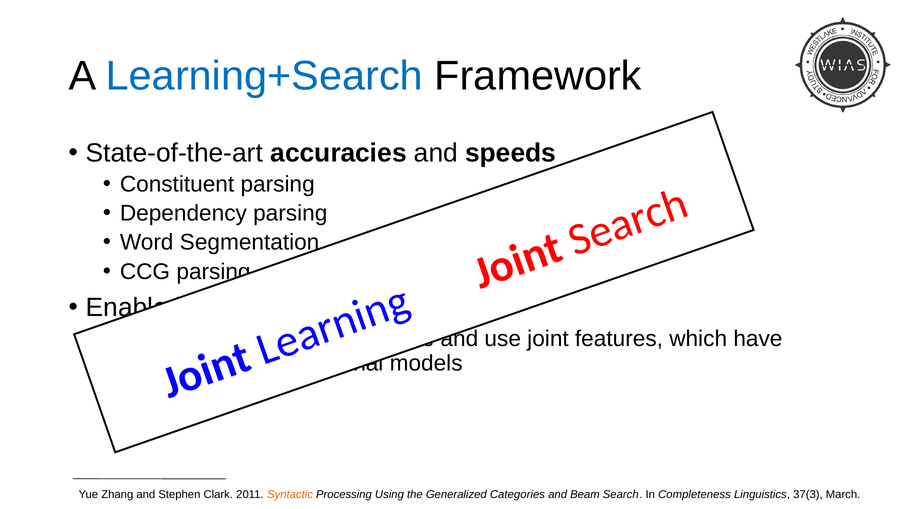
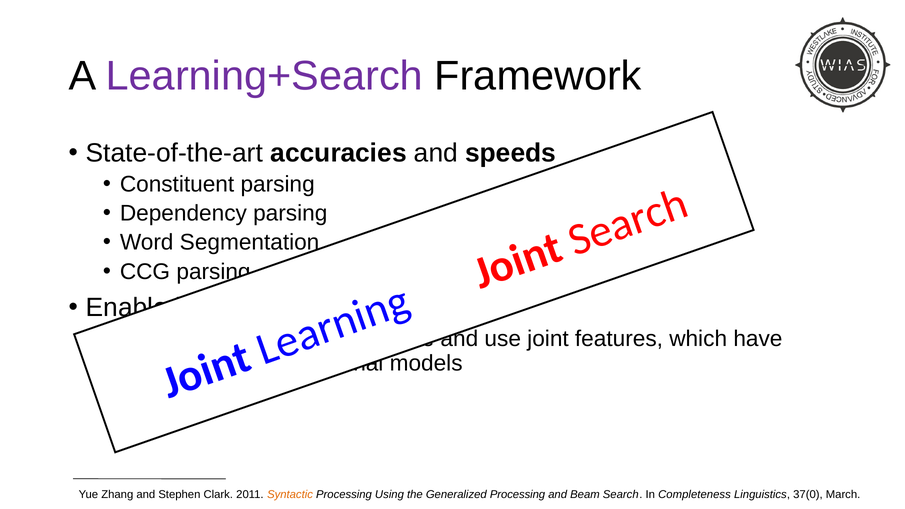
Learning+Search colour: blue -> purple (264, 76)
Generalized Categories: Categories -> Processing (518, 495)
37(3: 37(3 -> 37(0 (808, 495)
